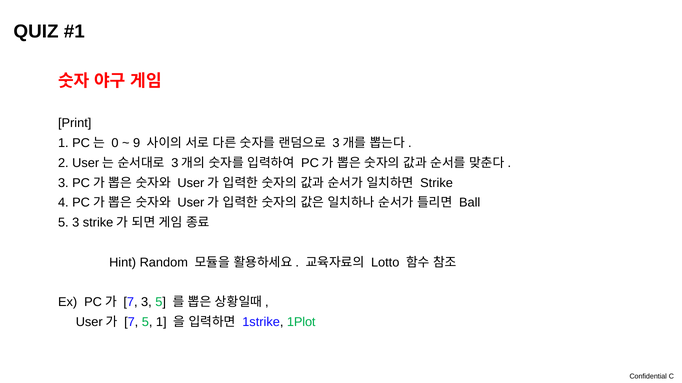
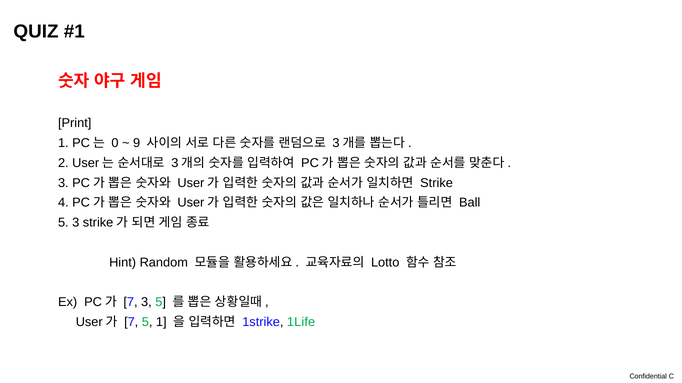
1Plot: 1Plot -> 1Life (301, 323)
